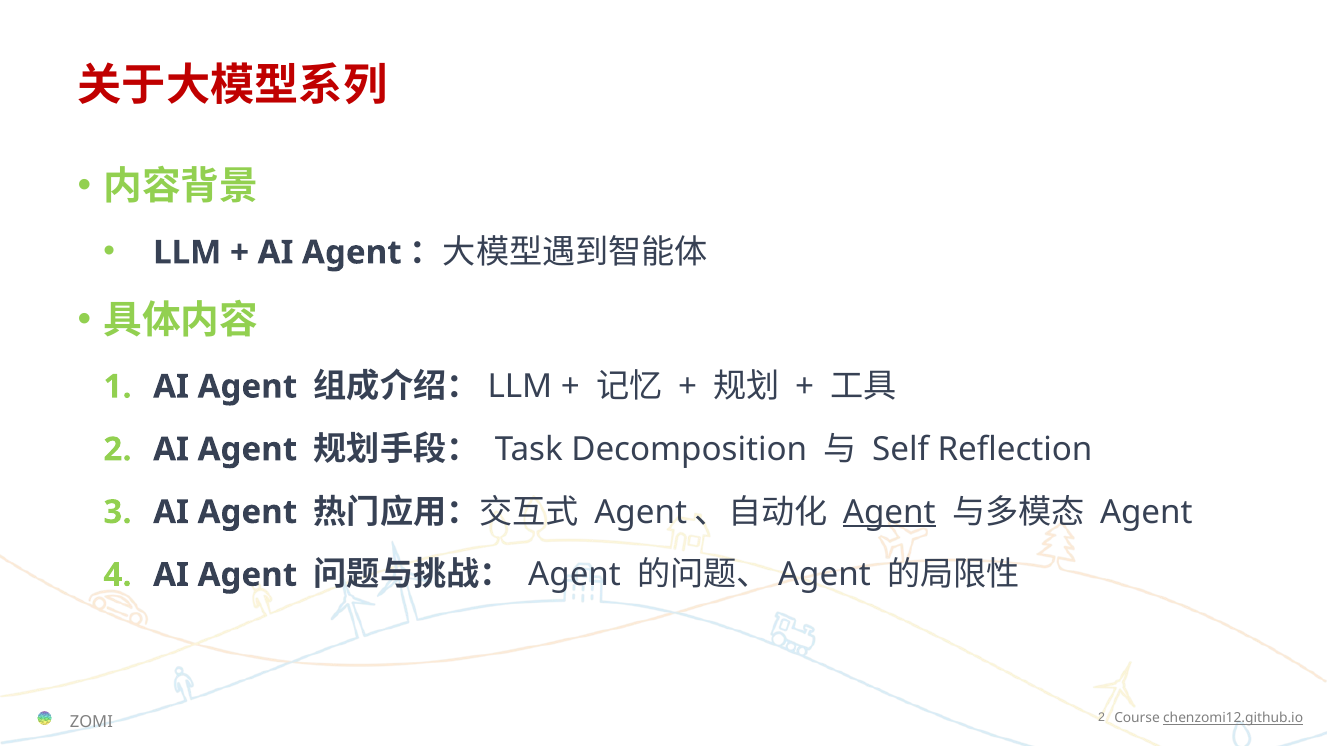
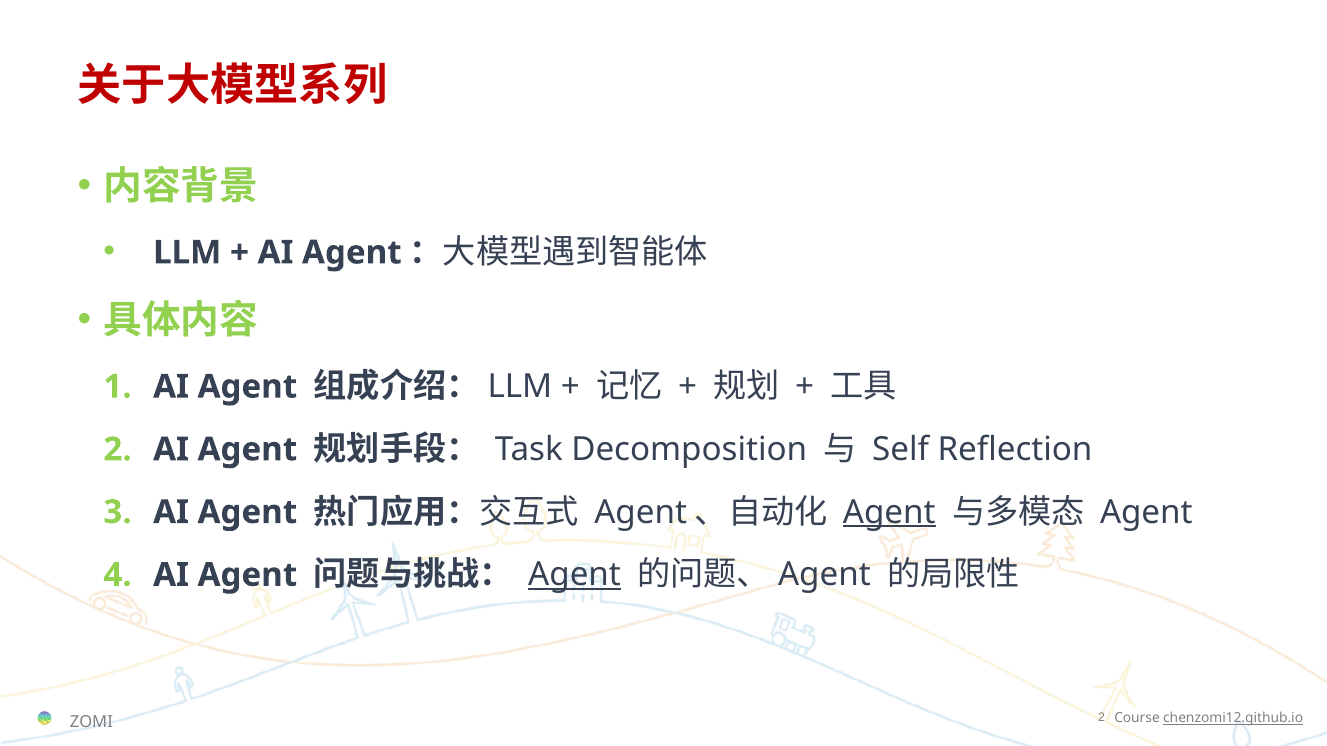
Agent underline: none -> present (575, 575)
